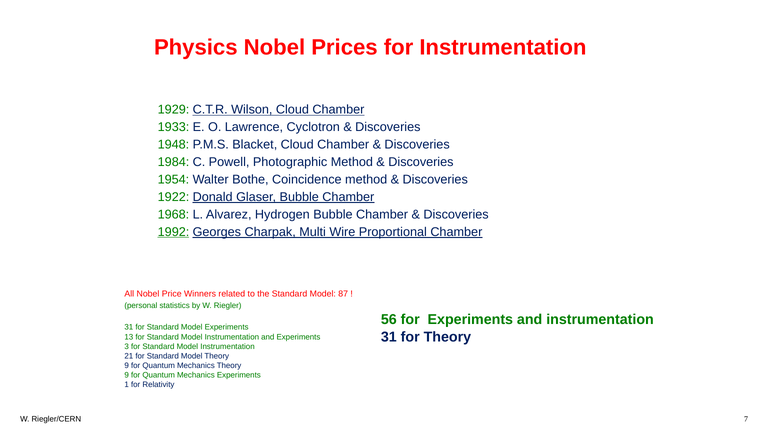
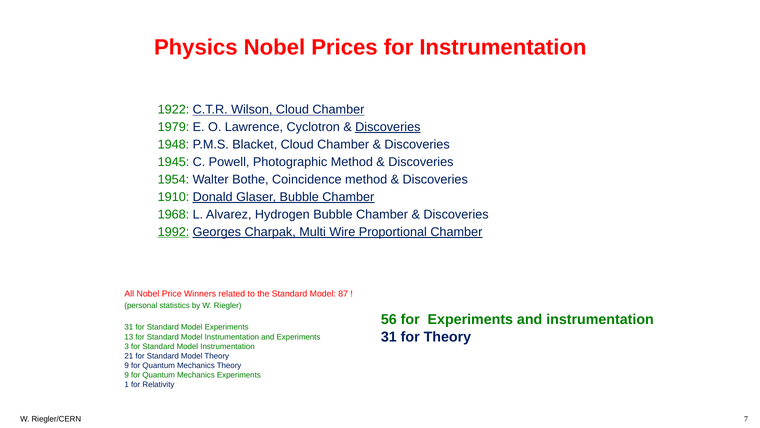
1929: 1929 -> 1922 (174, 109)
1933: 1933 -> 1979 (174, 127)
Discoveries underline: none -> present (388, 127)
1984: 1984 -> 1945 (174, 162)
1922: 1922 -> 1910 (174, 197)
